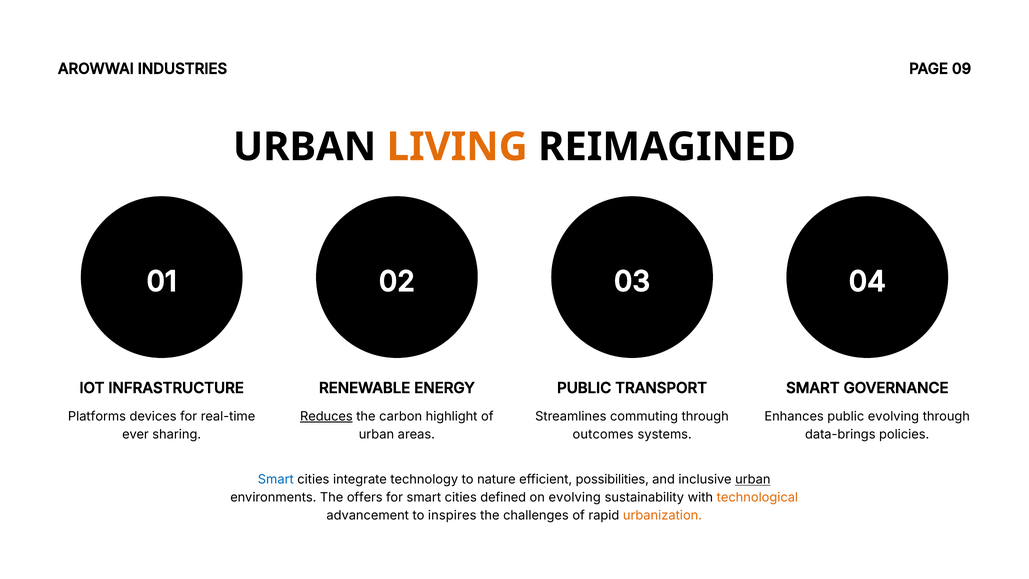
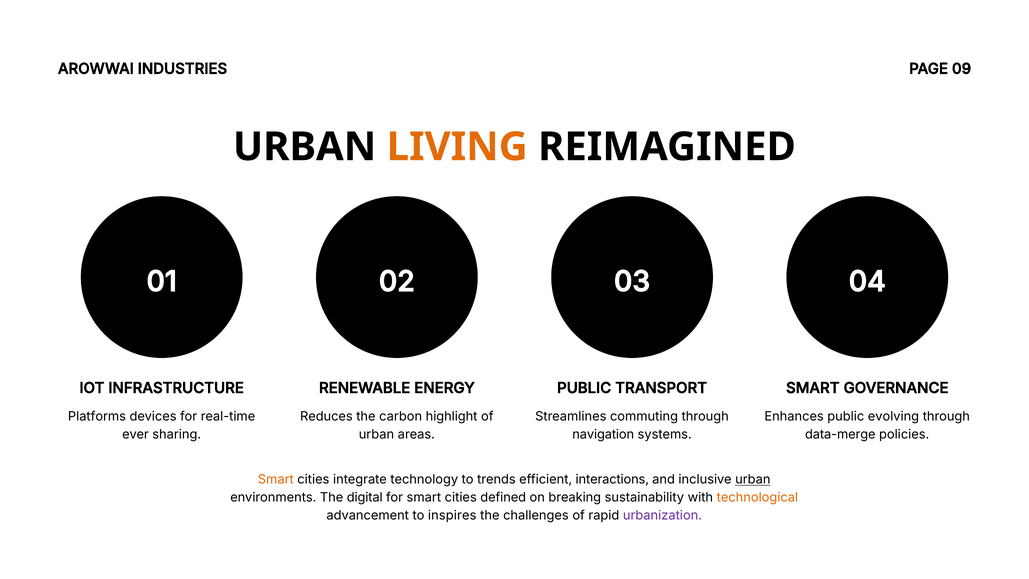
Reduces underline: present -> none (326, 416)
outcomes: outcomes -> navigation (603, 434)
data-brings: data-brings -> data-merge (840, 434)
Smart colour: blue -> orange (276, 479)
nature: nature -> trends (496, 479)
possibilities: possibilities -> interactions (612, 479)
offers: offers -> digital (365, 497)
on evolving: evolving -> breaking (575, 497)
urbanization colour: orange -> purple (662, 516)
